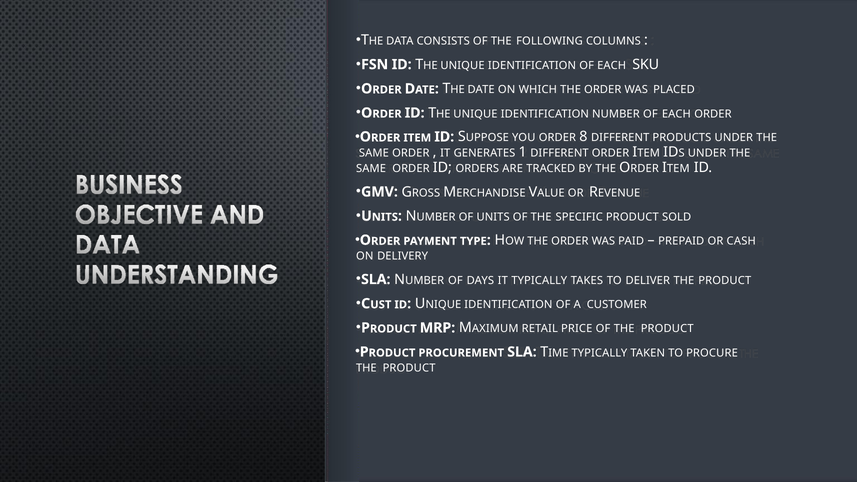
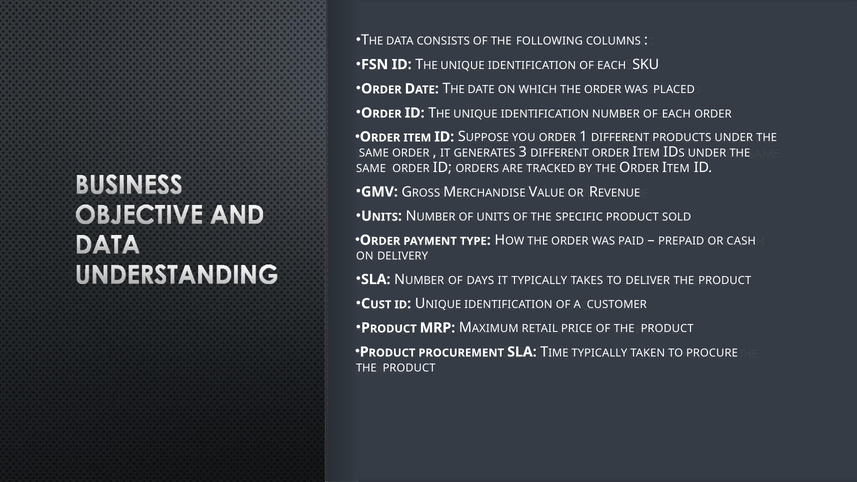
8: 8 -> 1 (583, 137)
1: 1 -> 3 (523, 152)
